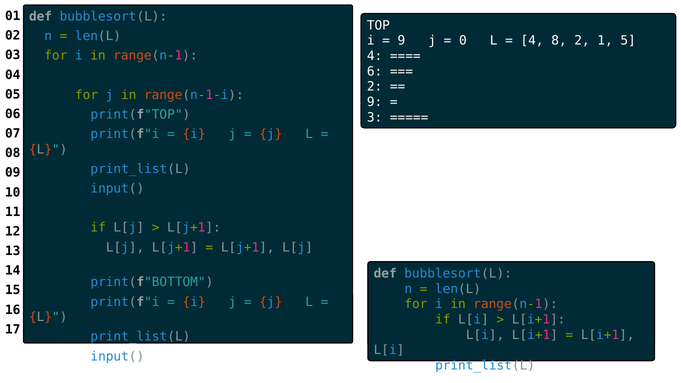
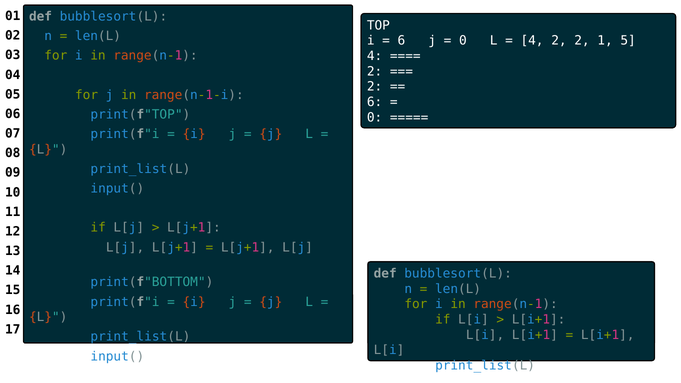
9: 9 -> 6 (401, 41)
4 8: 8 -> 2 (559, 41)
6: 6 -> 2 (375, 71)
9: 9 -> 6 (375, 102)
3: 3 -> 0 (375, 117)
